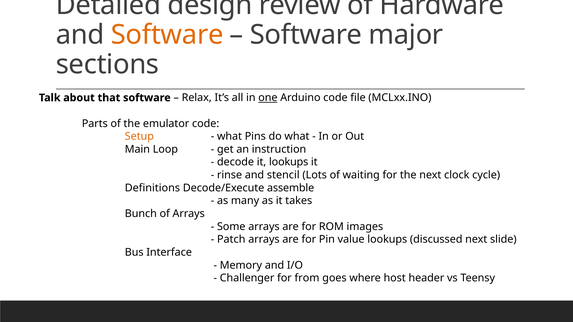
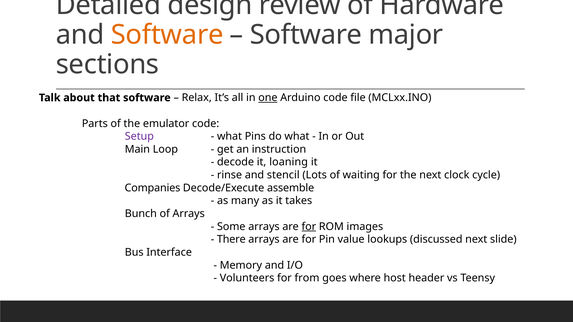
Setup colour: orange -> purple (139, 136)
it lookups: lookups -> loaning (289, 162)
Definitions: Definitions -> Companies (152, 188)
for underline: none -> present (309, 227)
Patch: Patch -> There (231, 240)
Challenger: Challenger -> Volunteers (247, 278)
